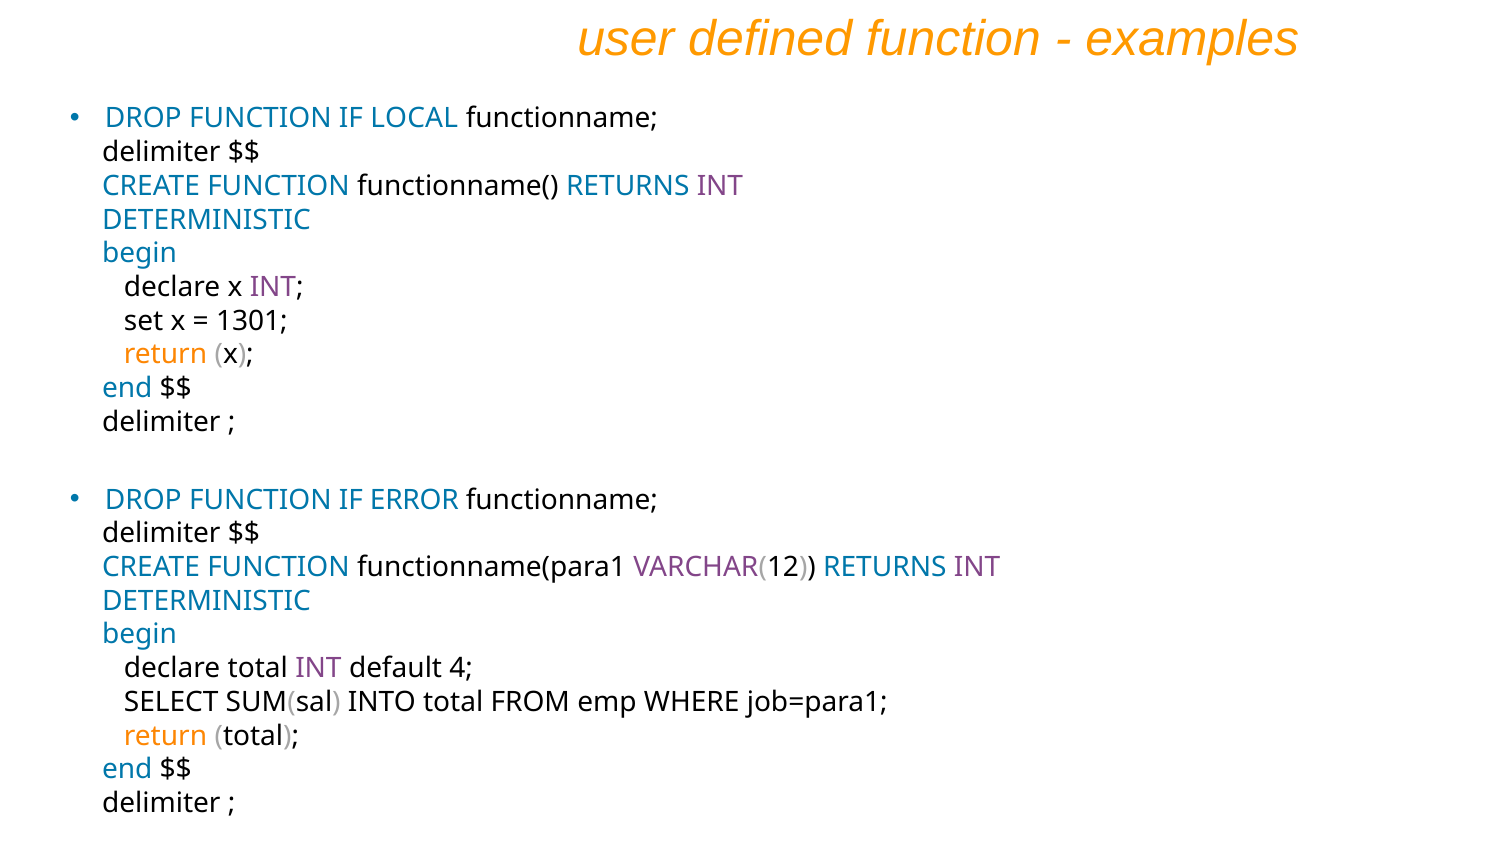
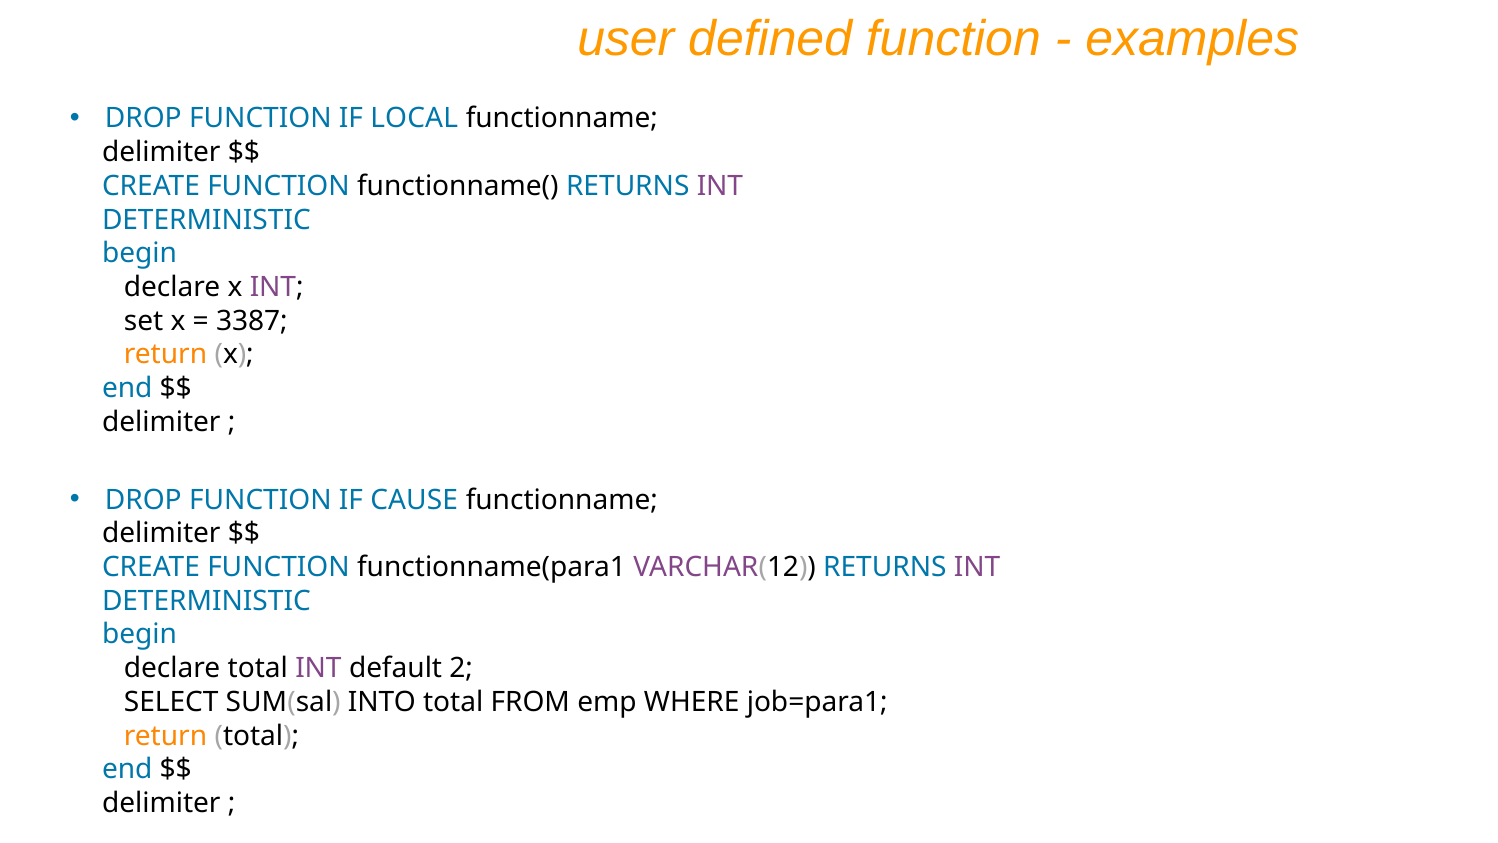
1301: 1301 -> 3387 (252, 321)
ERROR: ERROR -> CAUSE (414, 500)
4: 4 -> 2 (461, 668)
